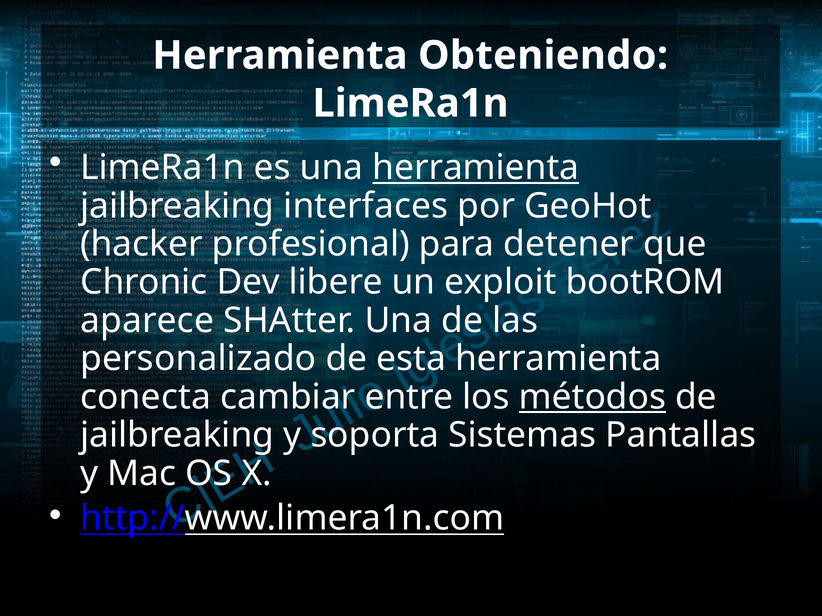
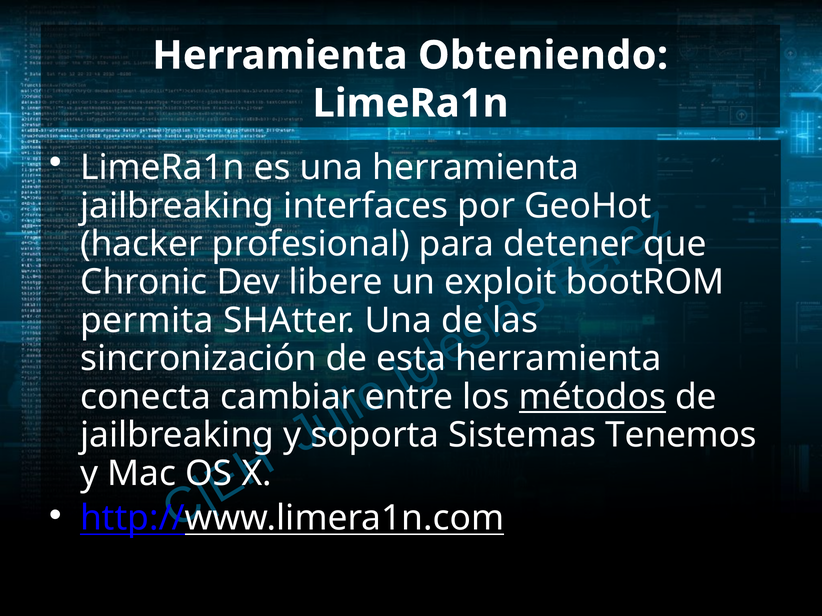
herramienta underline: present -> none (476, 168)
aparece: aparece -> permita (147, 321)
personalizado: personalizado -> sincronización (198, 359)
Pantallas: Pantallas -> Tenemos (681, 436)
